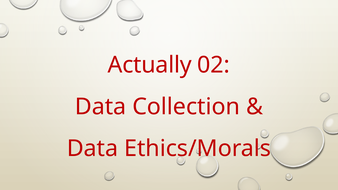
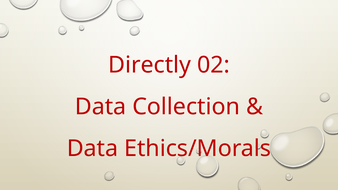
Actually: Actually -> Directly (150, 65)
